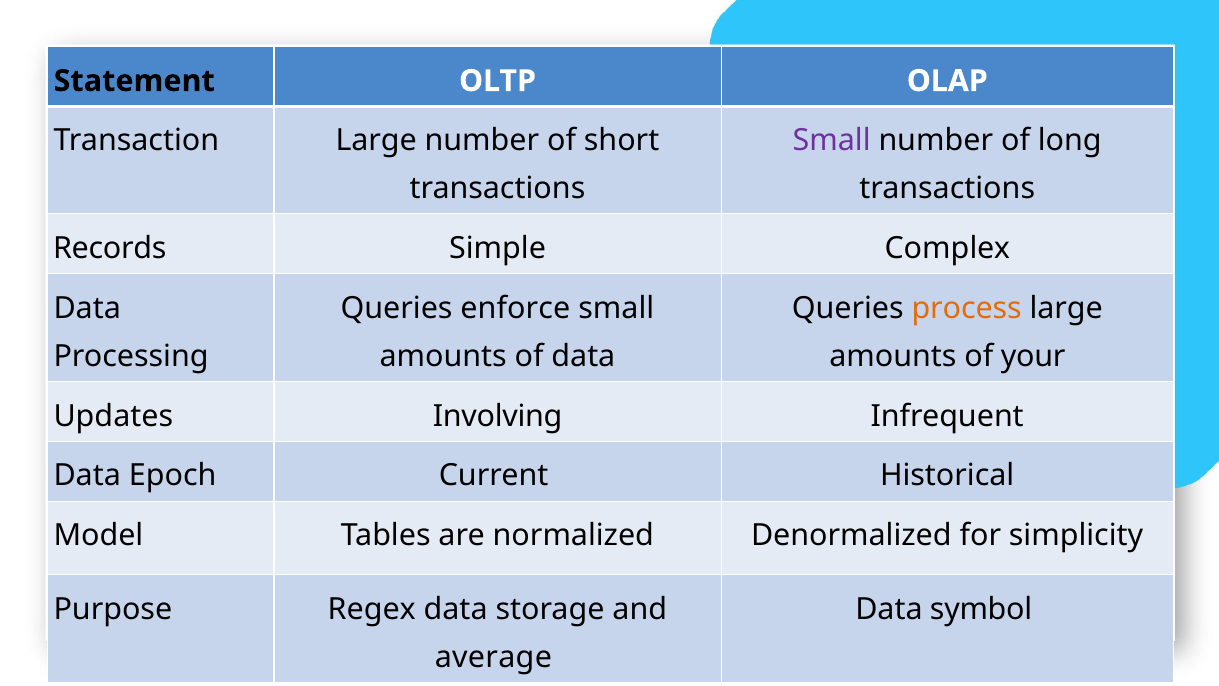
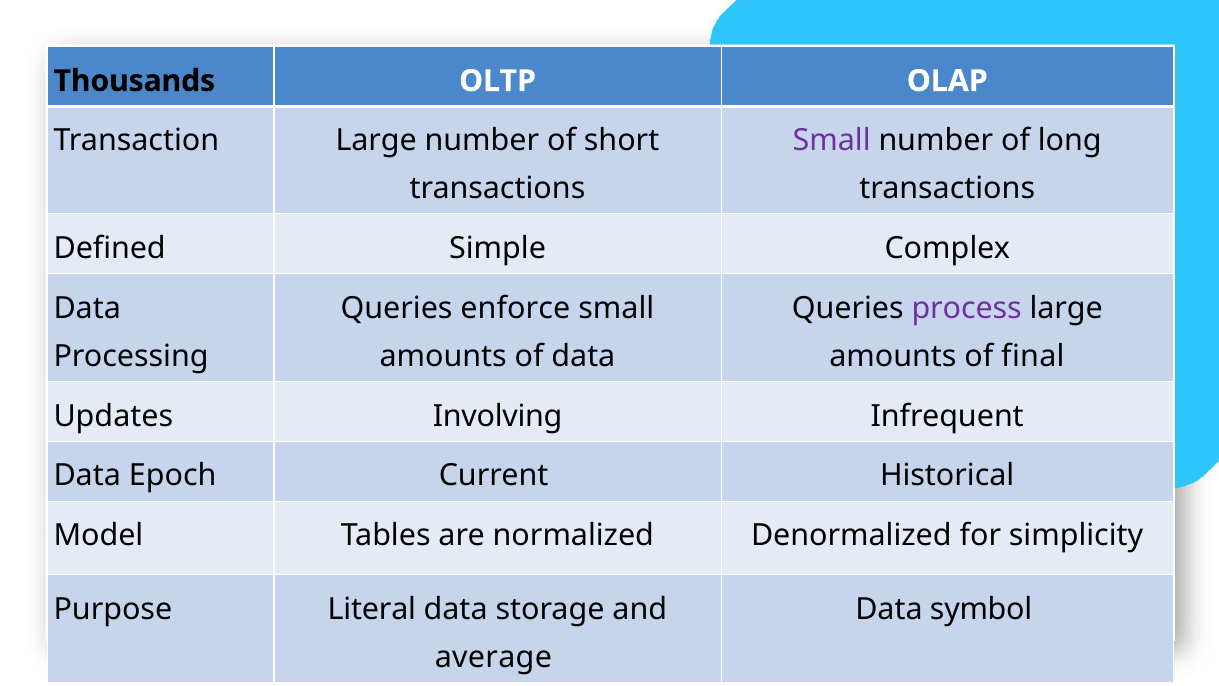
Statement: Statement -> Thousands (134, 81)
Records: Records -> Defined (110, 248)
process colour: orange -> purple (967, 308)
your: your -> final (1033, 356)
Regex: Regex -> Literal (372, 609)
